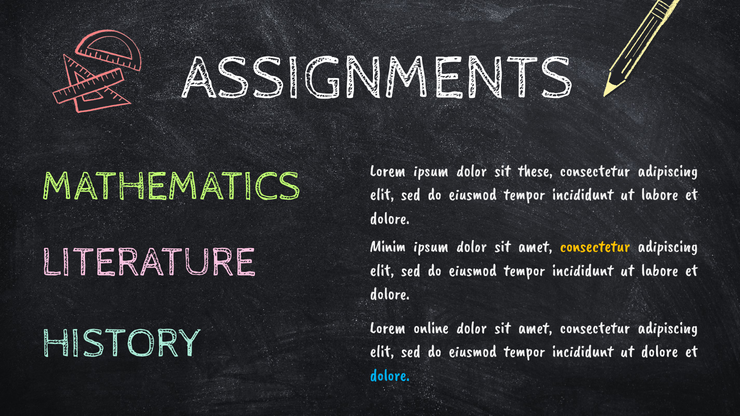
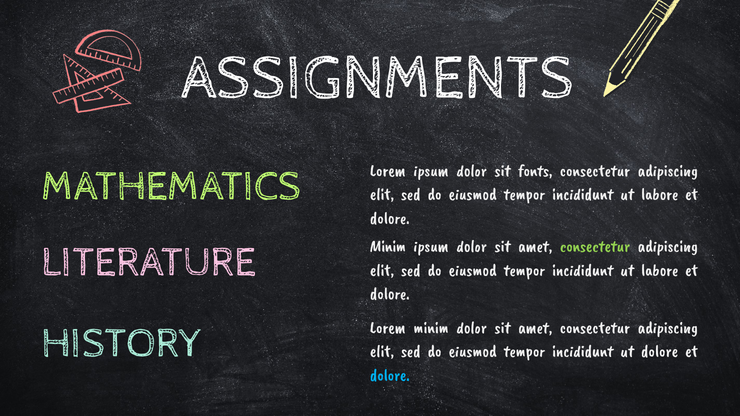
these: these -> fonts (535, 171)
consectetur colour: yellow -> light green (595, 247)
Lorem online: online -> minim (431, 328)
